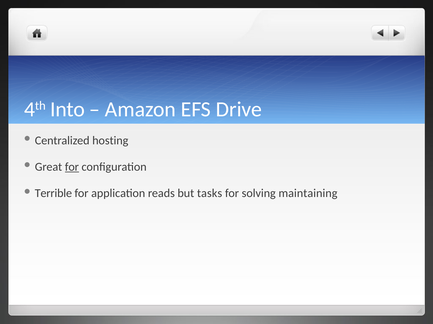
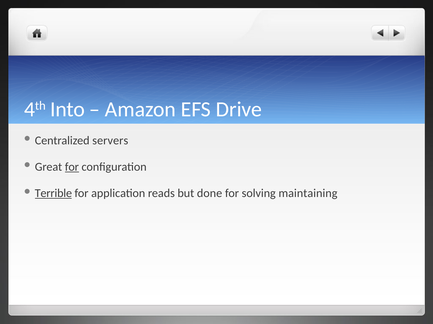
hosting: hosting -> servers (110, 141)
Terrible underline: none -> present (53, 194)
tasks: tasks -> done (210, 194)
